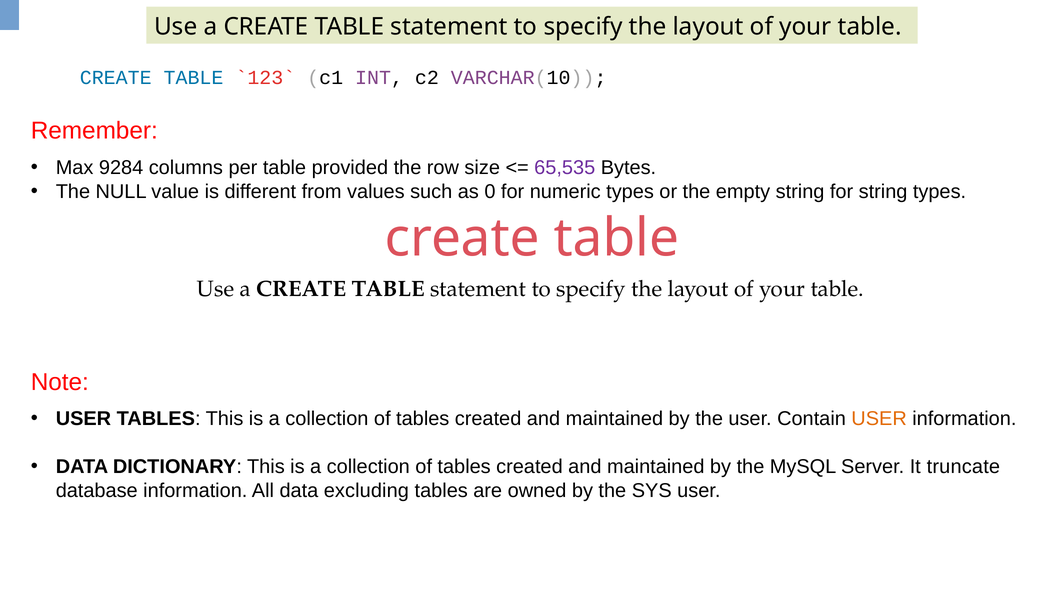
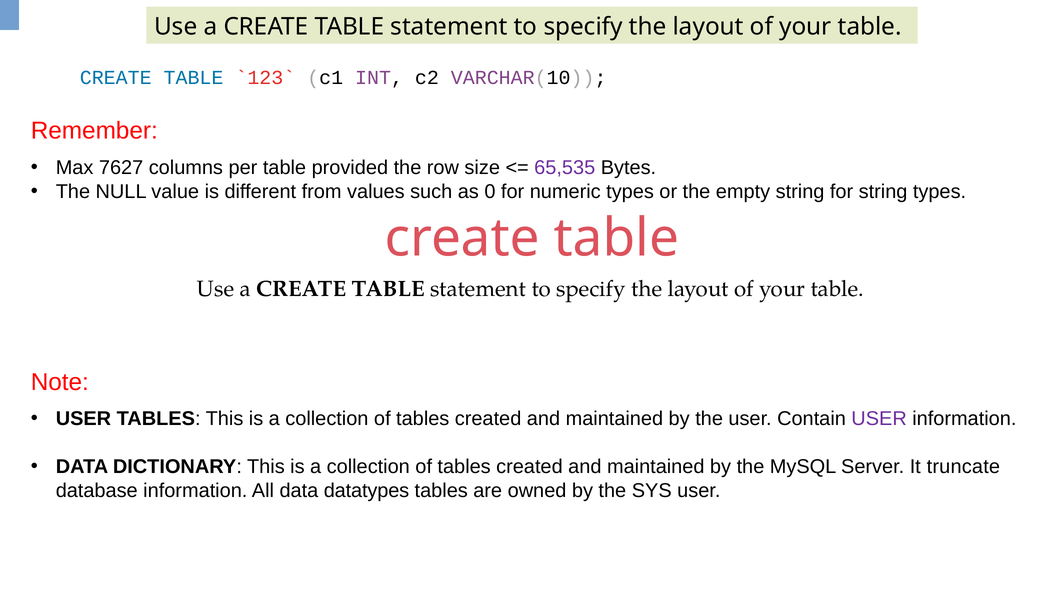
9284: 9284 -> 7627 (121, 168)
USER colour: orange -> purple (879, 419)
excluding: excluding -> datatypes (366, 491)
